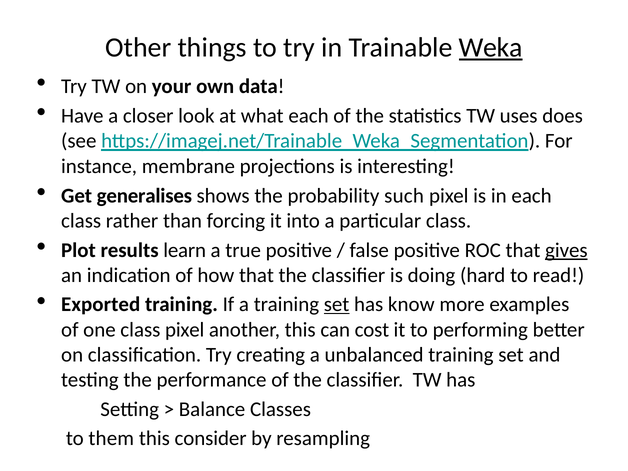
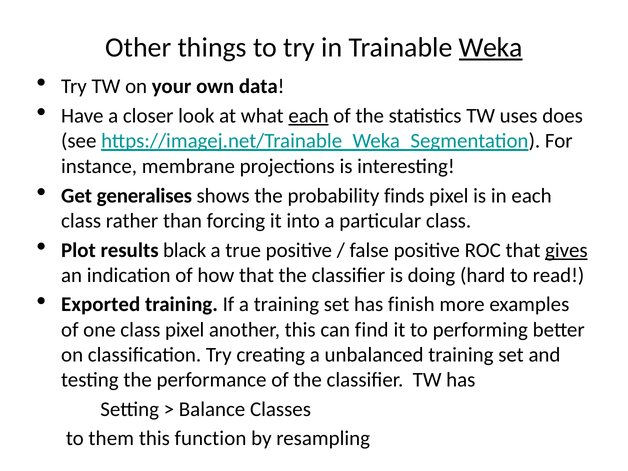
each underline: none -> present (309, 116)
such: such -> finds (404, 196)
learn: learn -> black (185, 250)
set underline: present -> none (337, 305)
know: know -> finish (411, 305)
cost: cost -> find (372, 330)
consider: consider -> function (210, 439)
